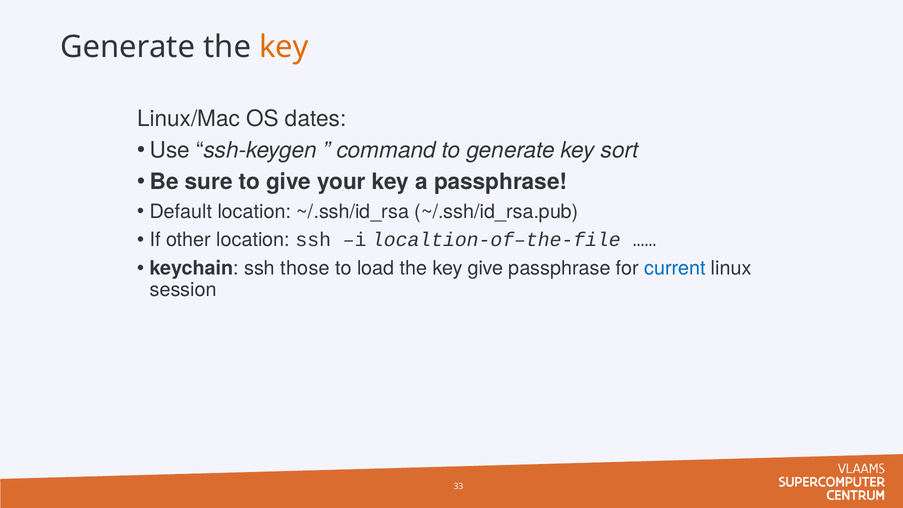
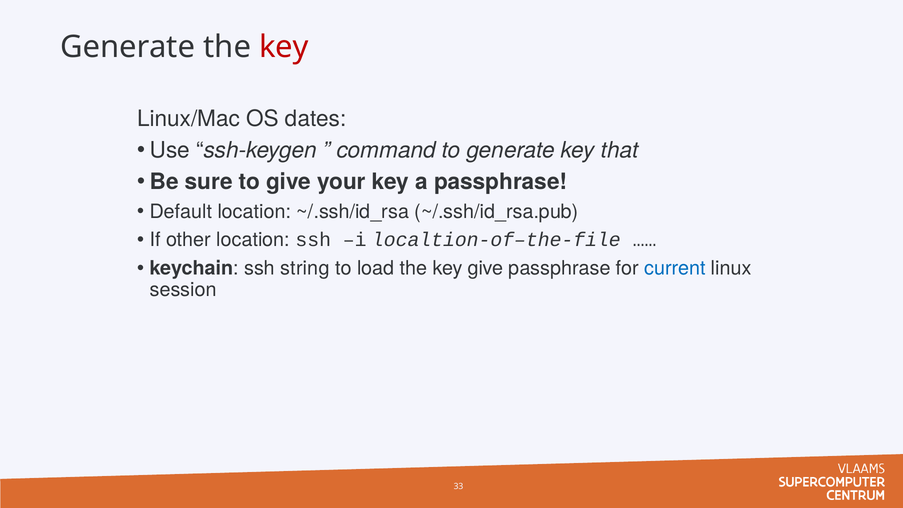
key colour: orange -> red (284, 47)
sort: sort -> that (620, 150)
those: those -> string (305, 268)
